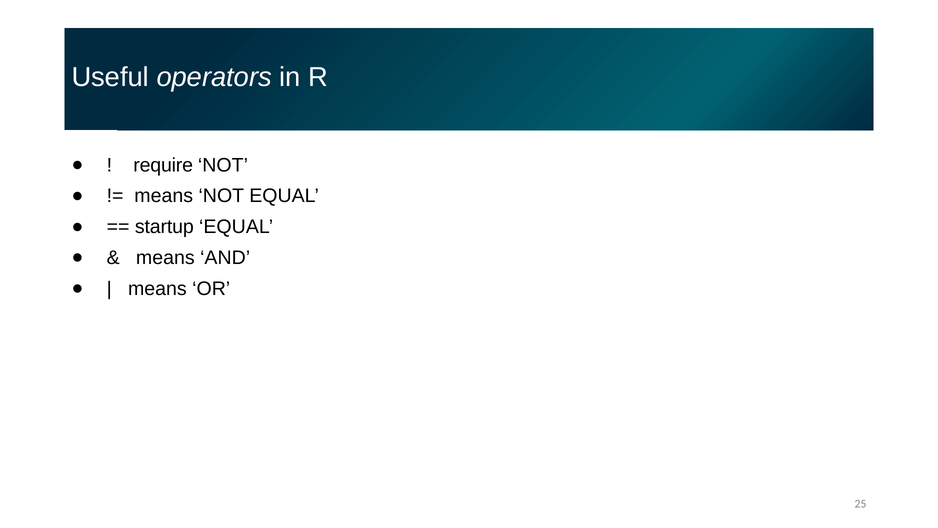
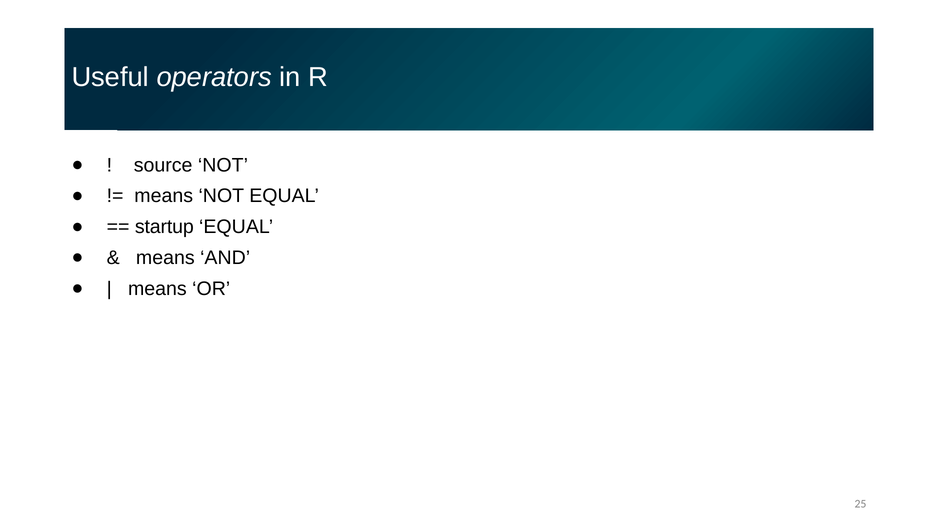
require: require -> source (163, 165)
